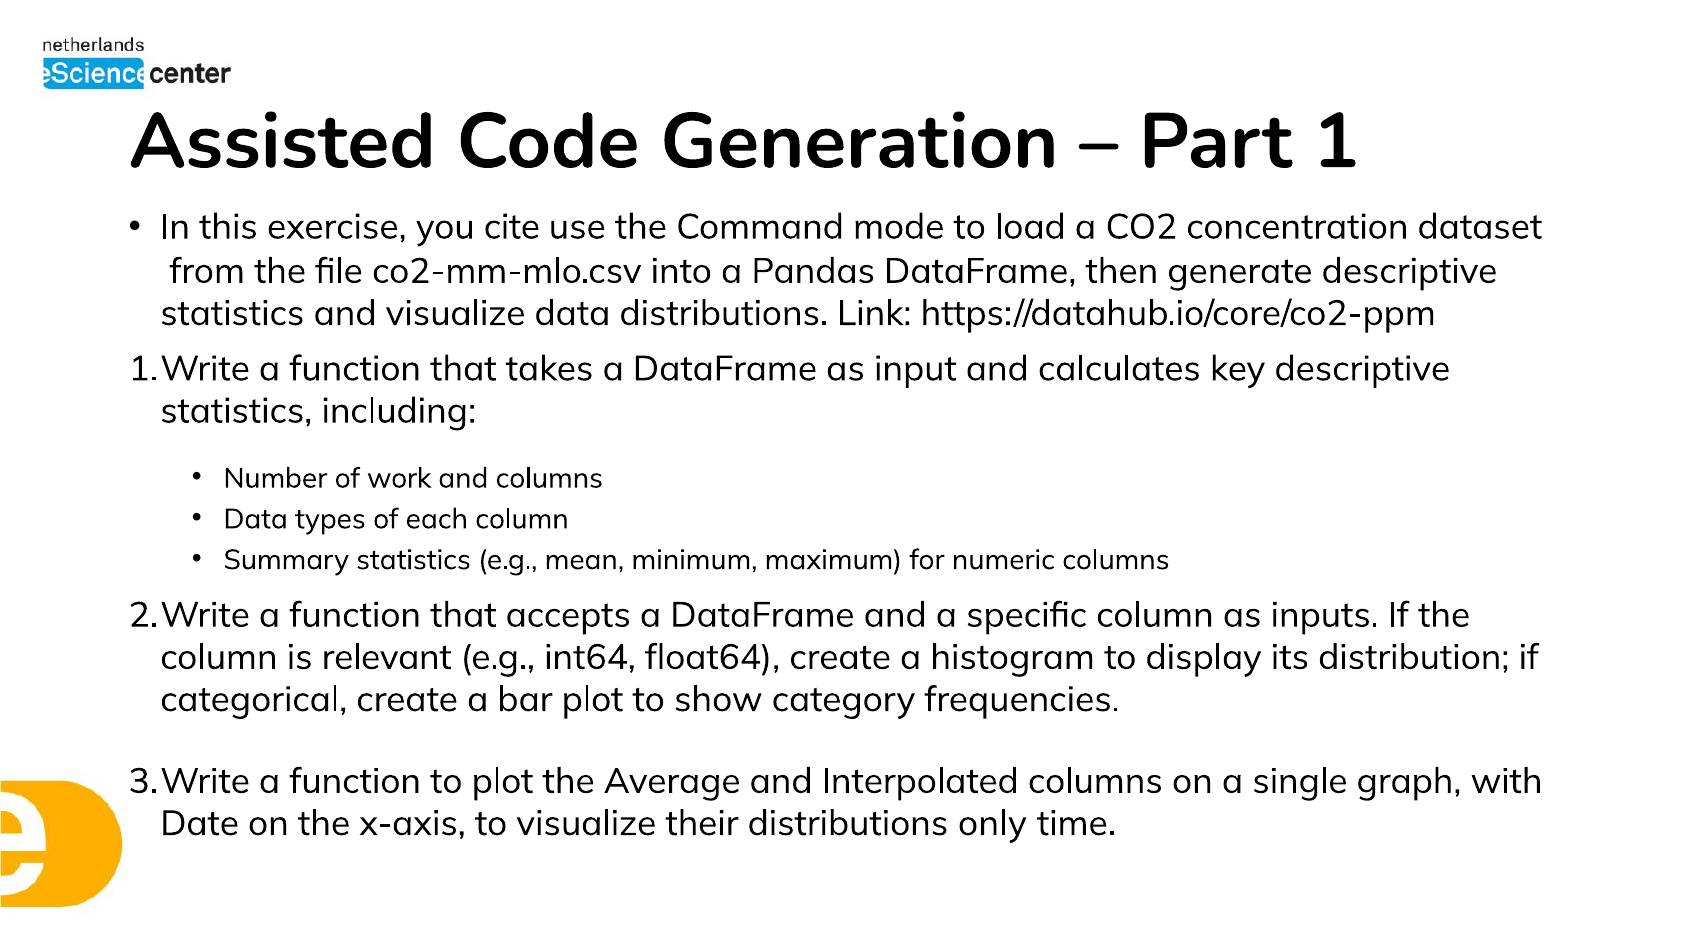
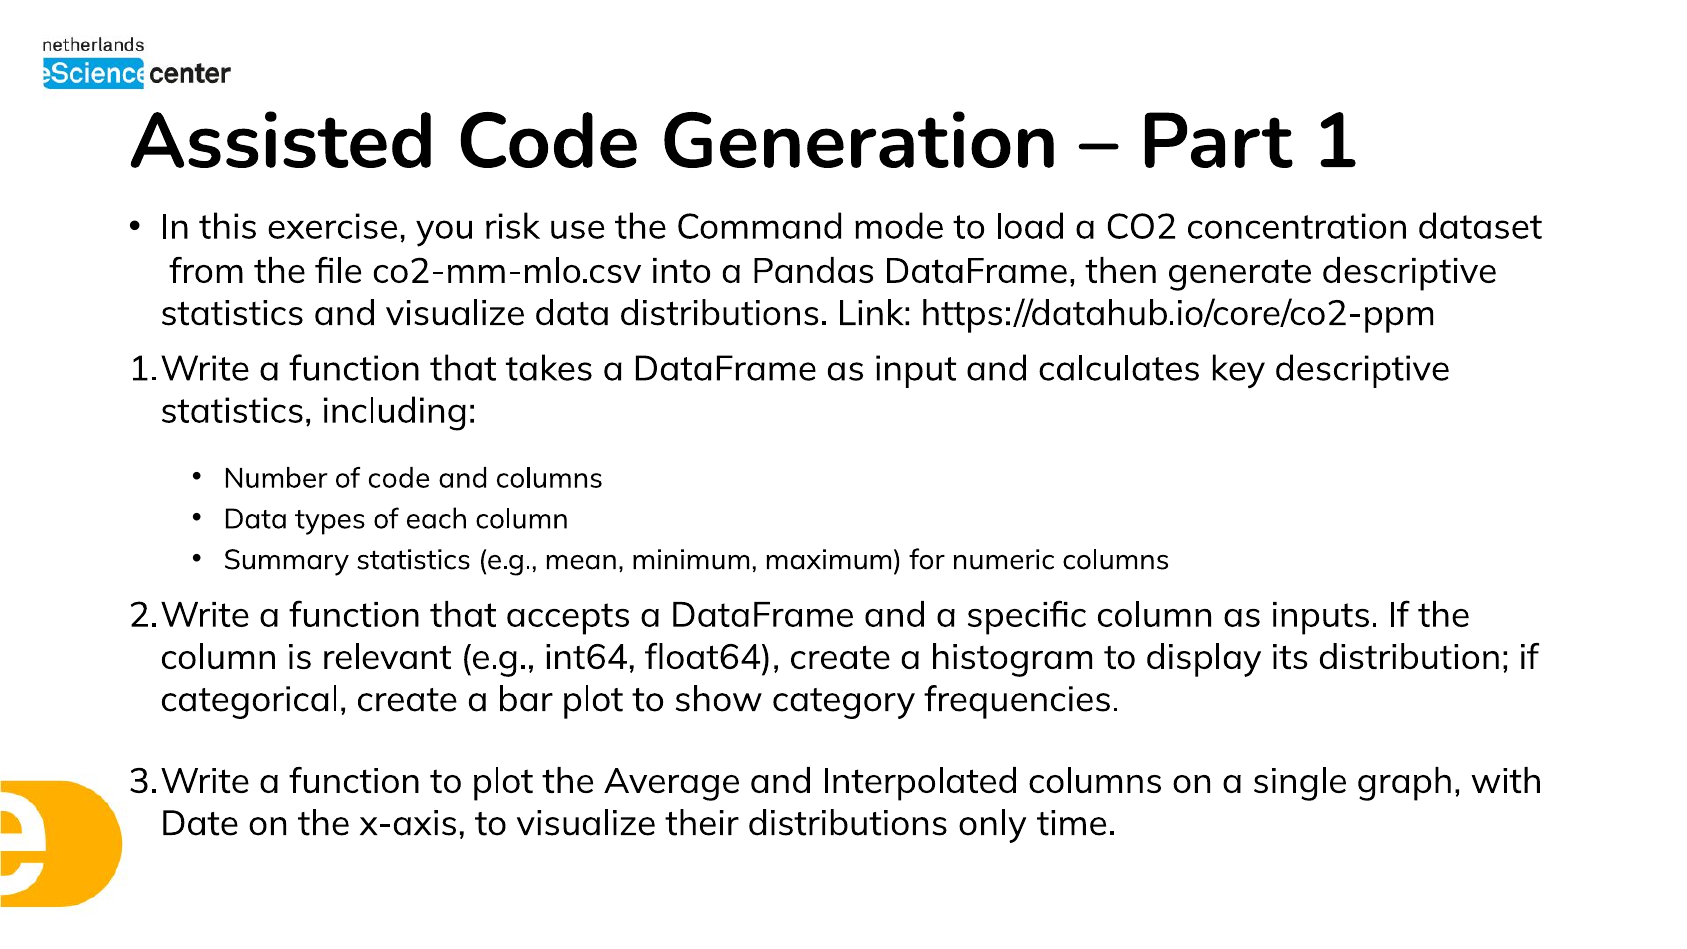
cite: cite -> risk (512, 227)
of work: work -> code (399, 478)
